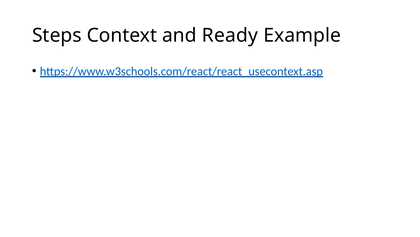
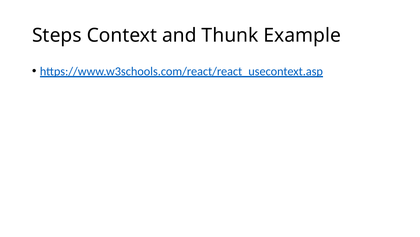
Ready: Ready -> Thunk (230, 35)
